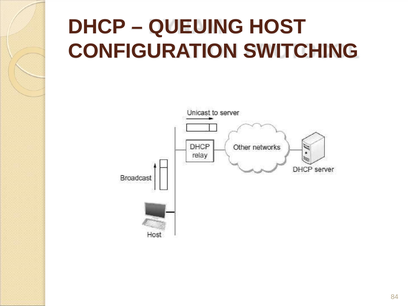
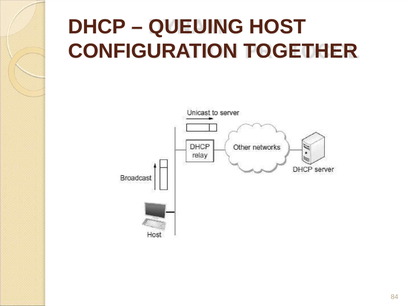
SWITCHING: SWITCHING -> TOGETHER (301, 51)
